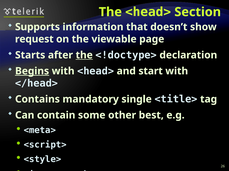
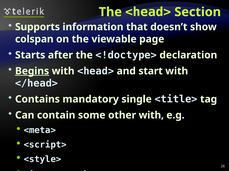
request: request -> colspan (34, 39)
the underline: present -> none (84, 55)
other best: best -> with (151, 116)
